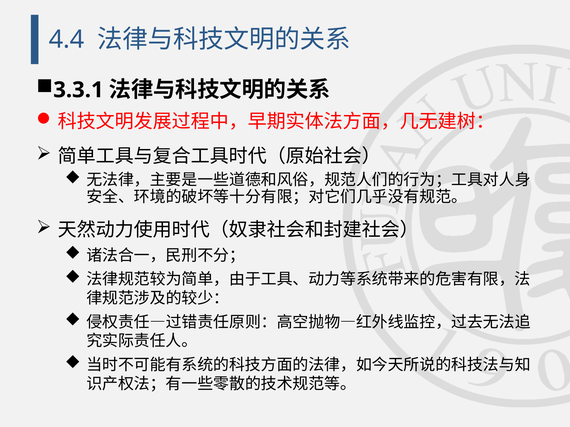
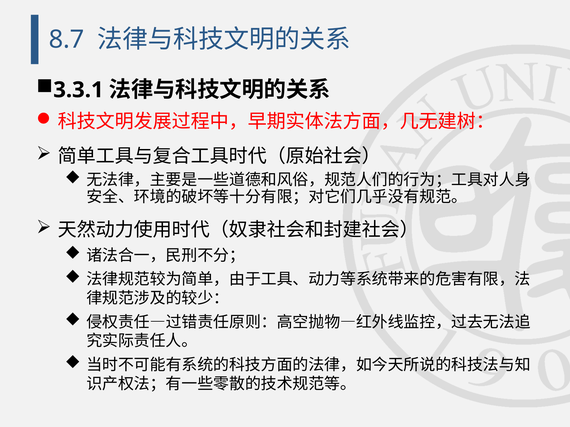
4.4: 4.4 -> 8.7 (67, 39)
